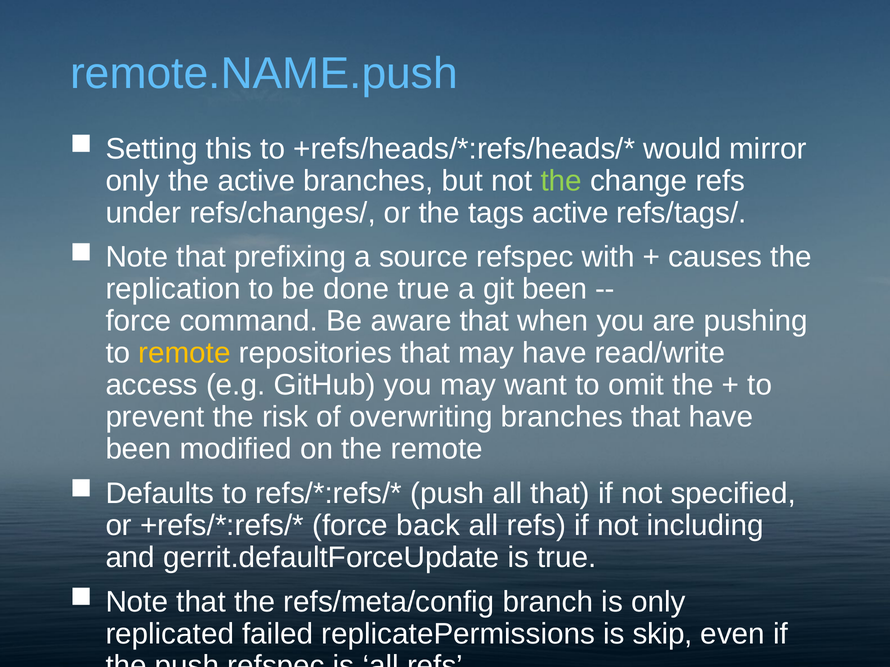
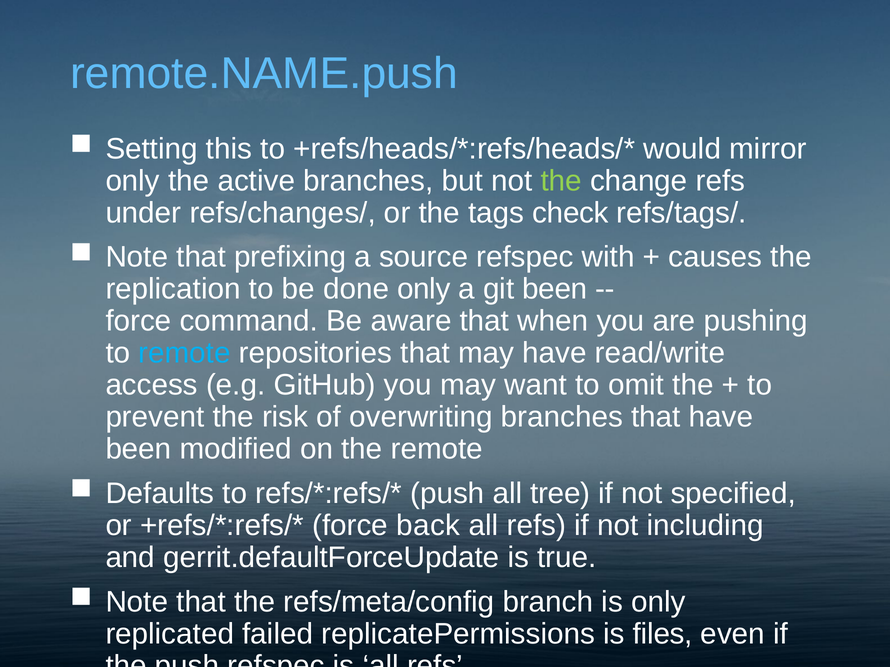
tags active: active -> check (570, 213)
done true: true -> only (424, 289)
remote colour: yellow -> light blue (185, 353)
all that: that -> tree (560, 494)
skip: skip -> files (663, 634)
